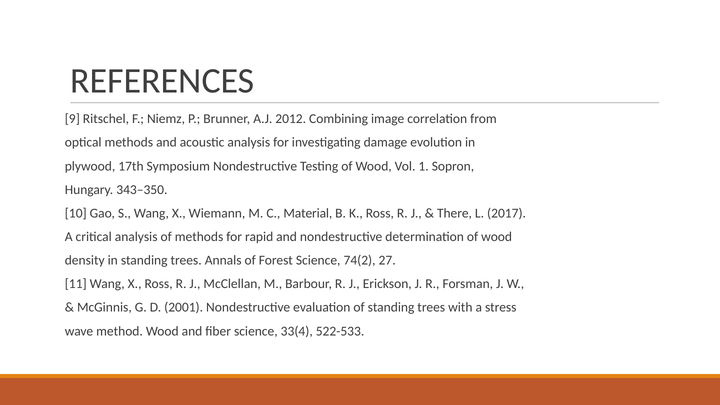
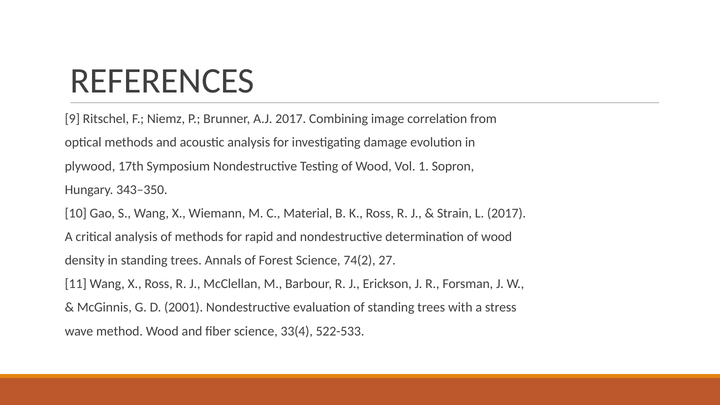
A.J 2012: 2012 -> 2017 (291, 119)
There: There -> Strain (454, 213)
